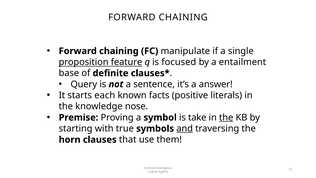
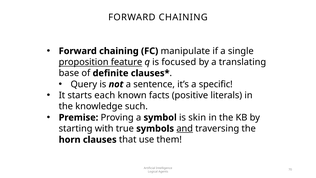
entailment: entailment -> translating (242, 62)
answer: answer -> specific (216, 84)
nose: nose -> such (136, 106)
take: take -> skin (197, 117)
the underline: present -> none (226, 117)
